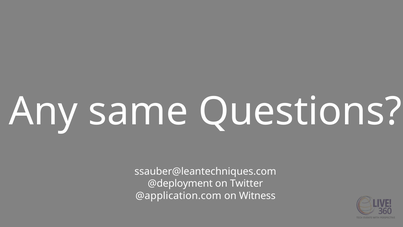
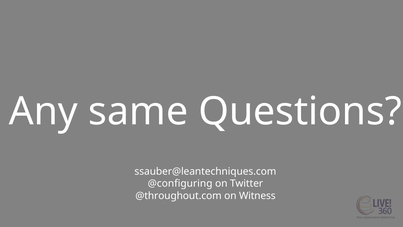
@deployment: @deployment -> @configuring (180, 183)
@application.com: @application.com -> @throughout.com (178, 195)
